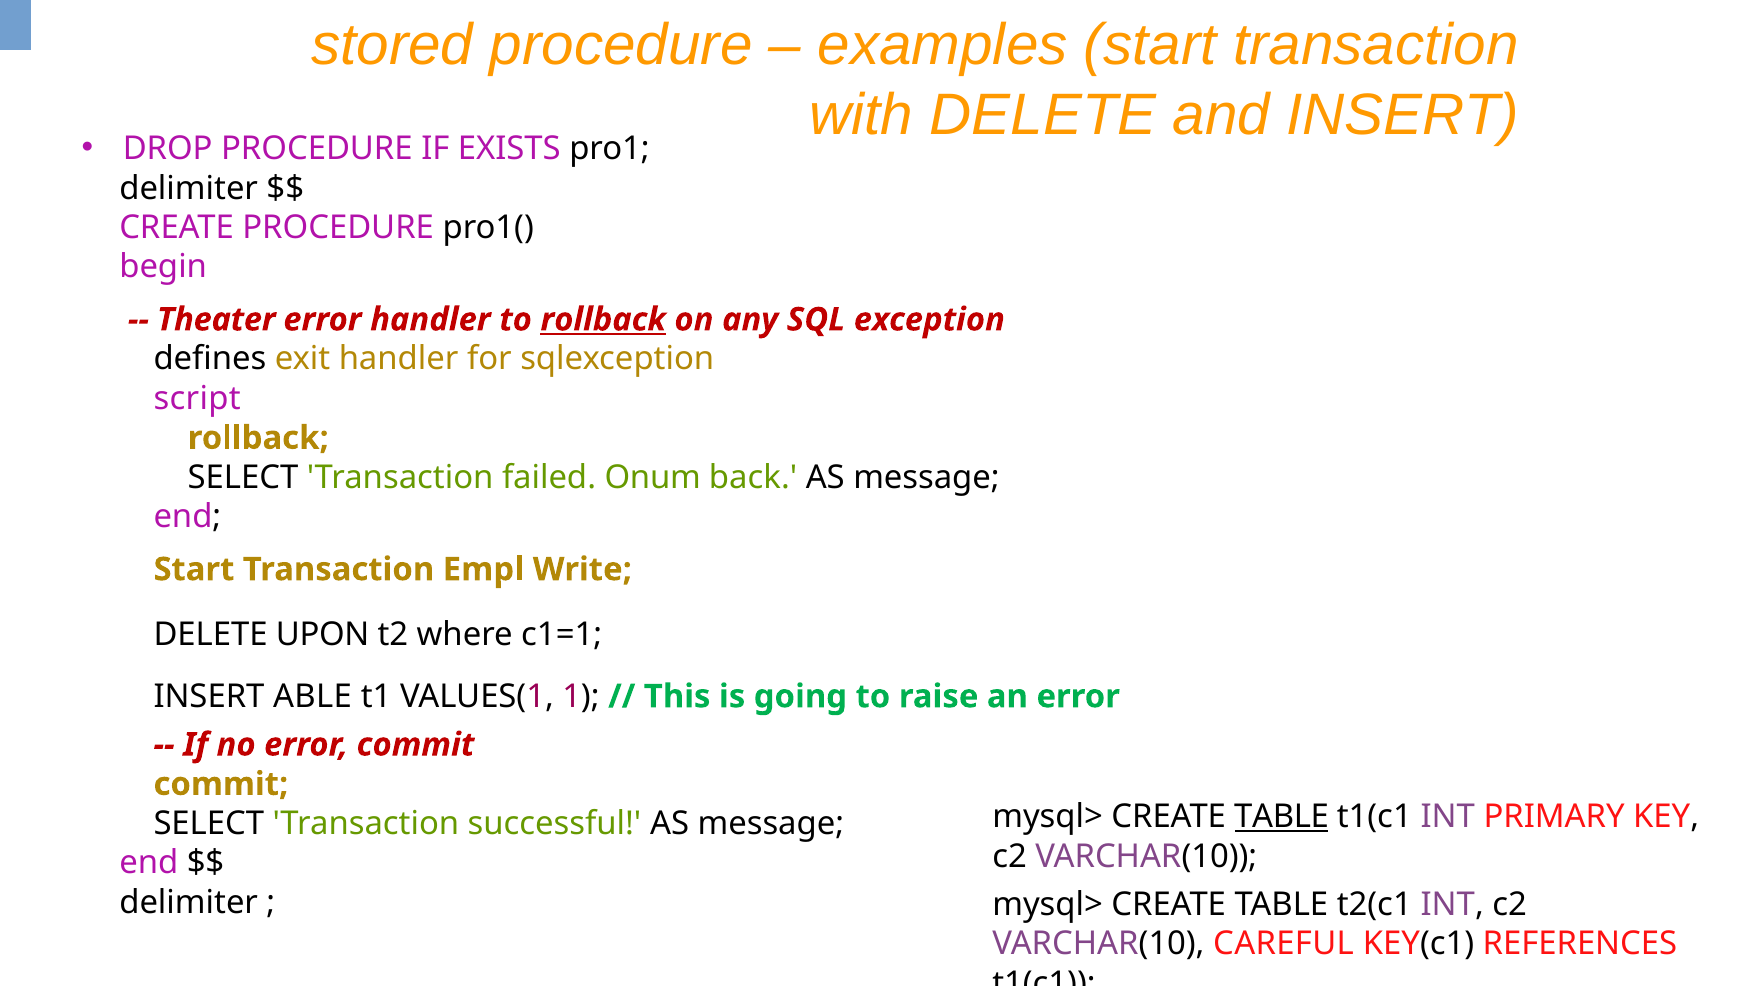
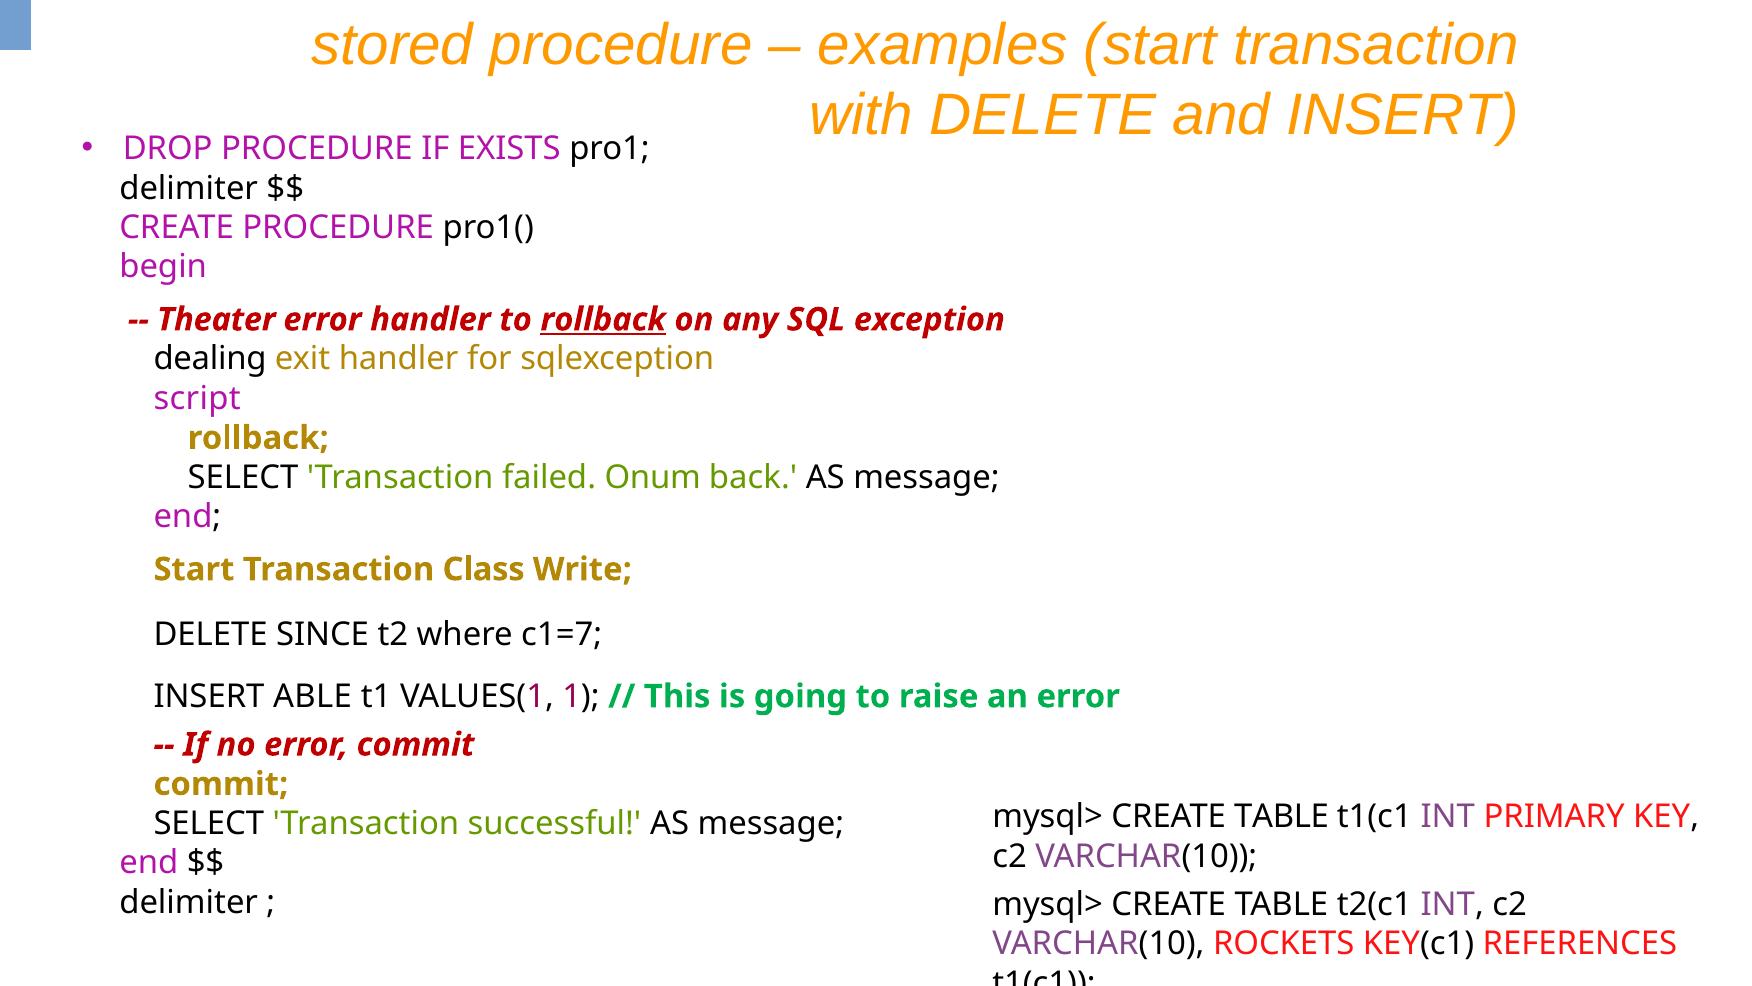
defines: defines -> dealing (210, 359)
Empl: Empl -> Class (484, 569)
UPON: UPON -> SINCE (323, 635)
c1=1: c1=1 -> c1=7 (562, 635)
TABLE underline: present -> none (1282, 816)
CAREFUL: CAREFUL -> ROCKETS (1284, 943)
